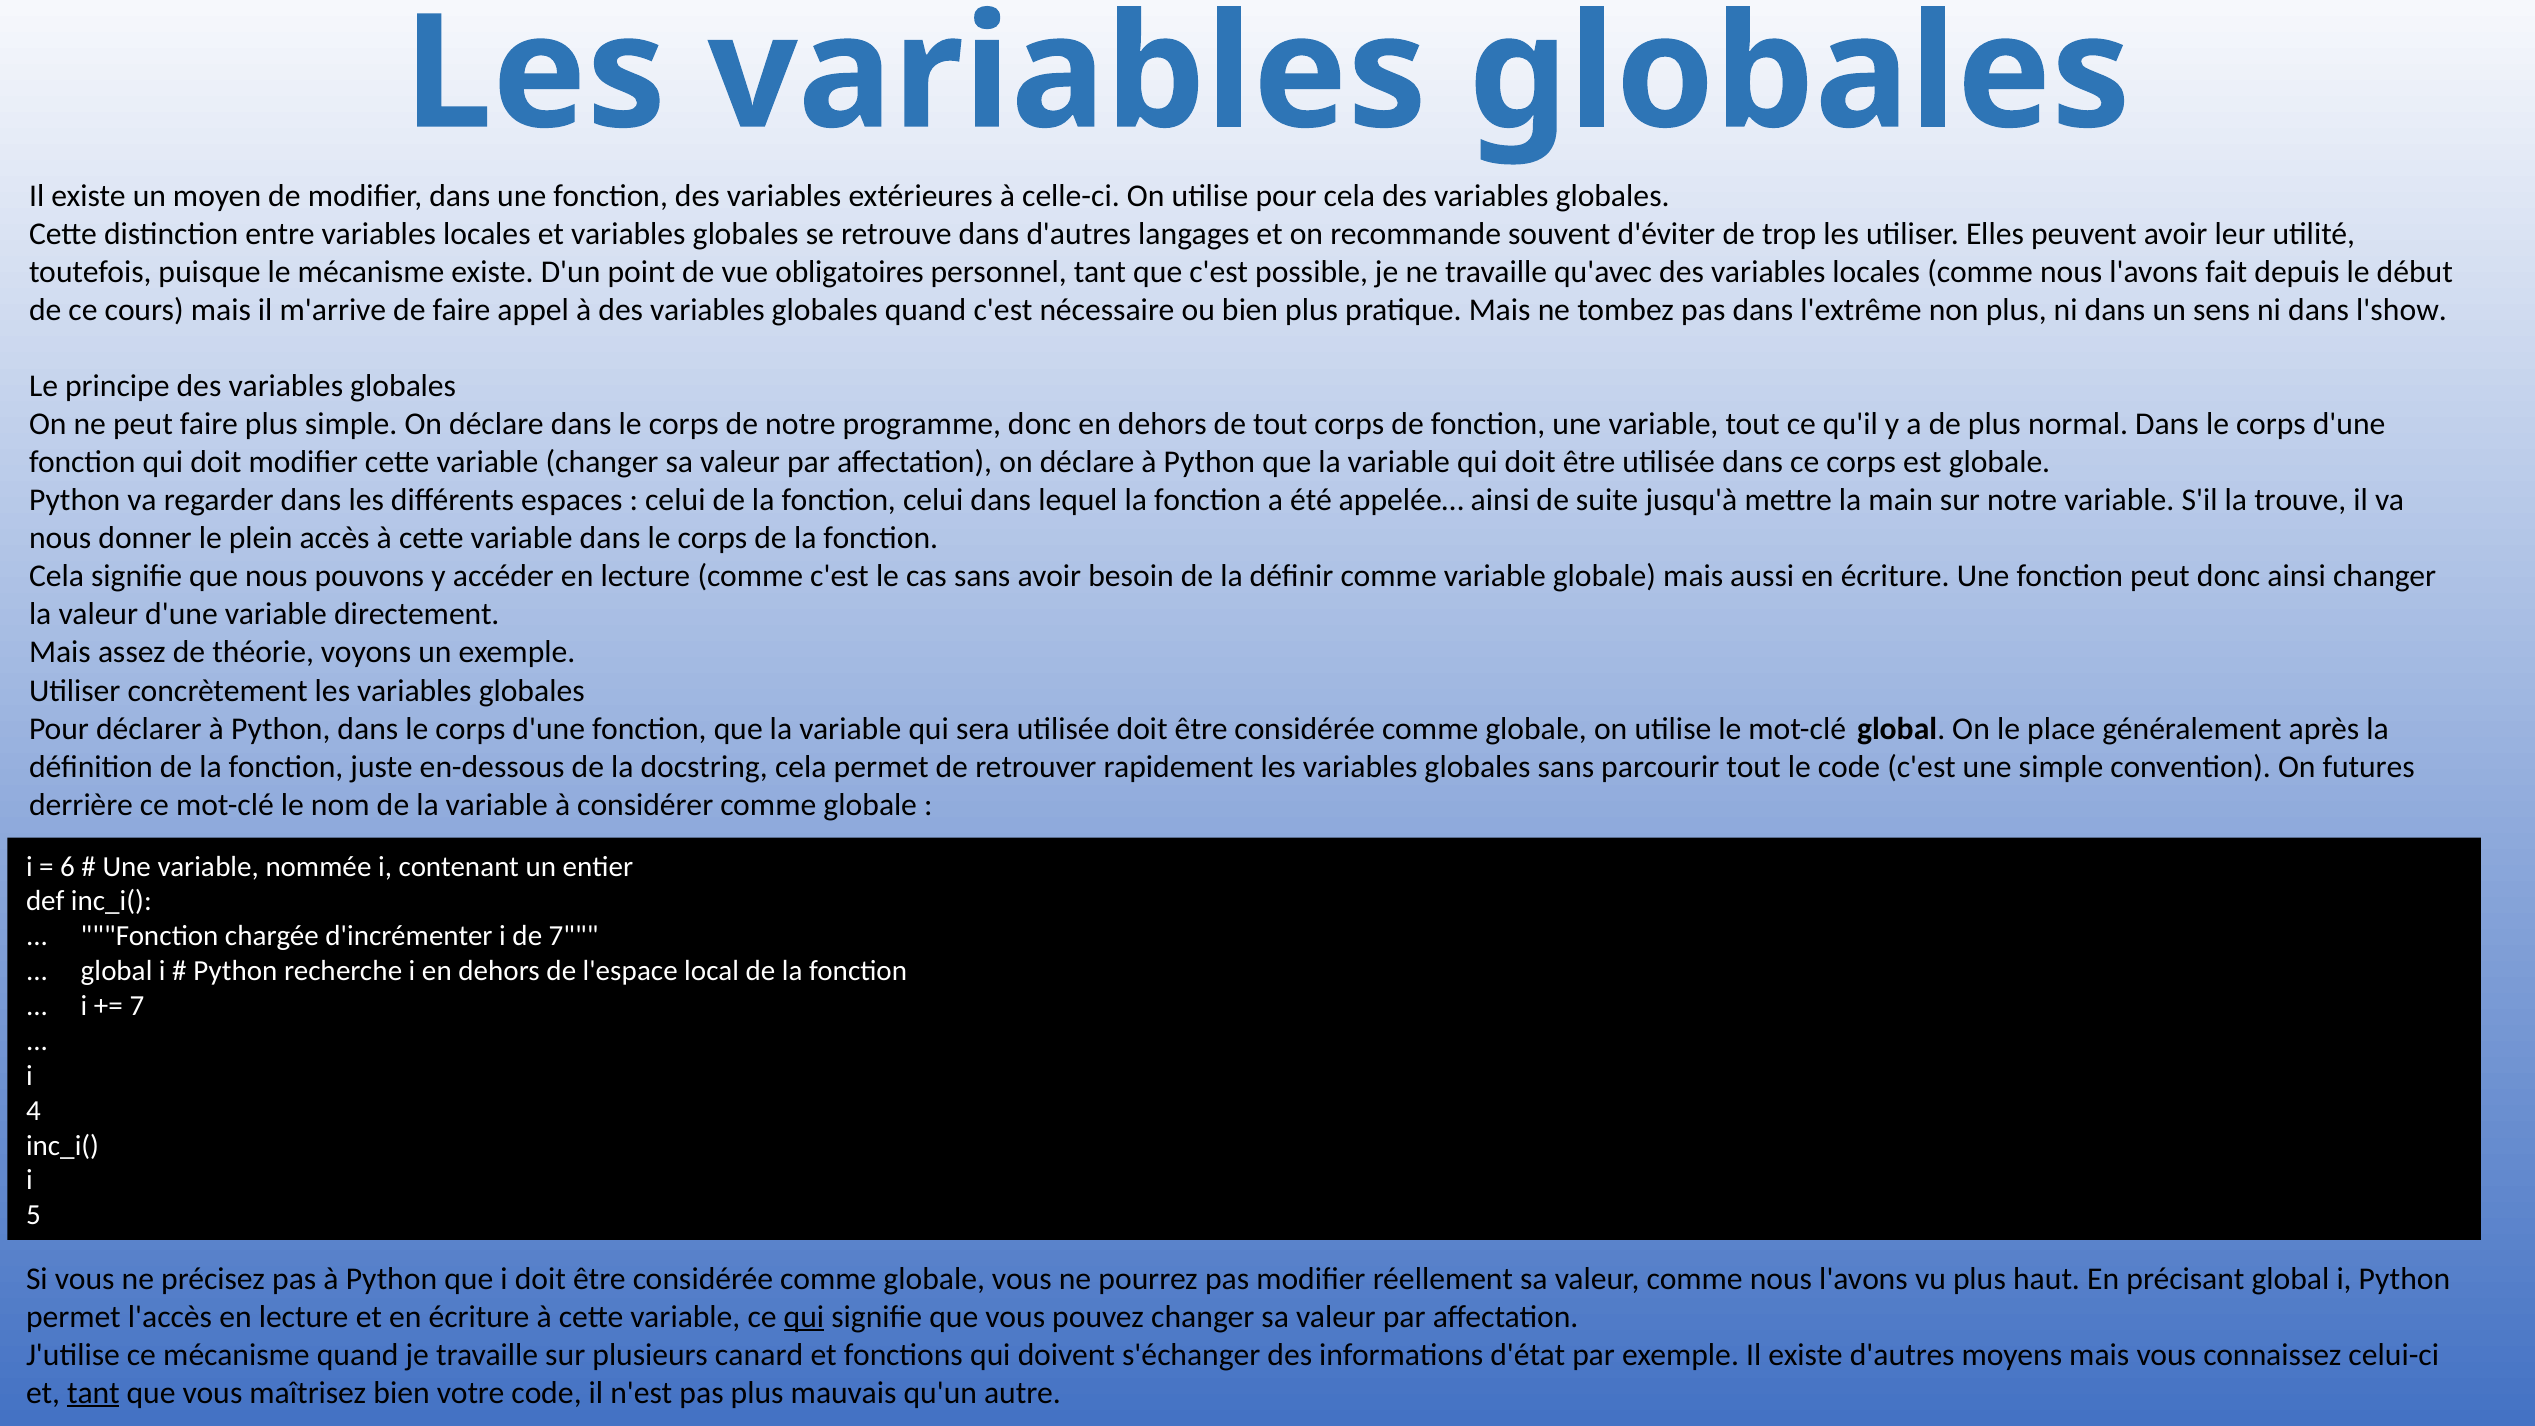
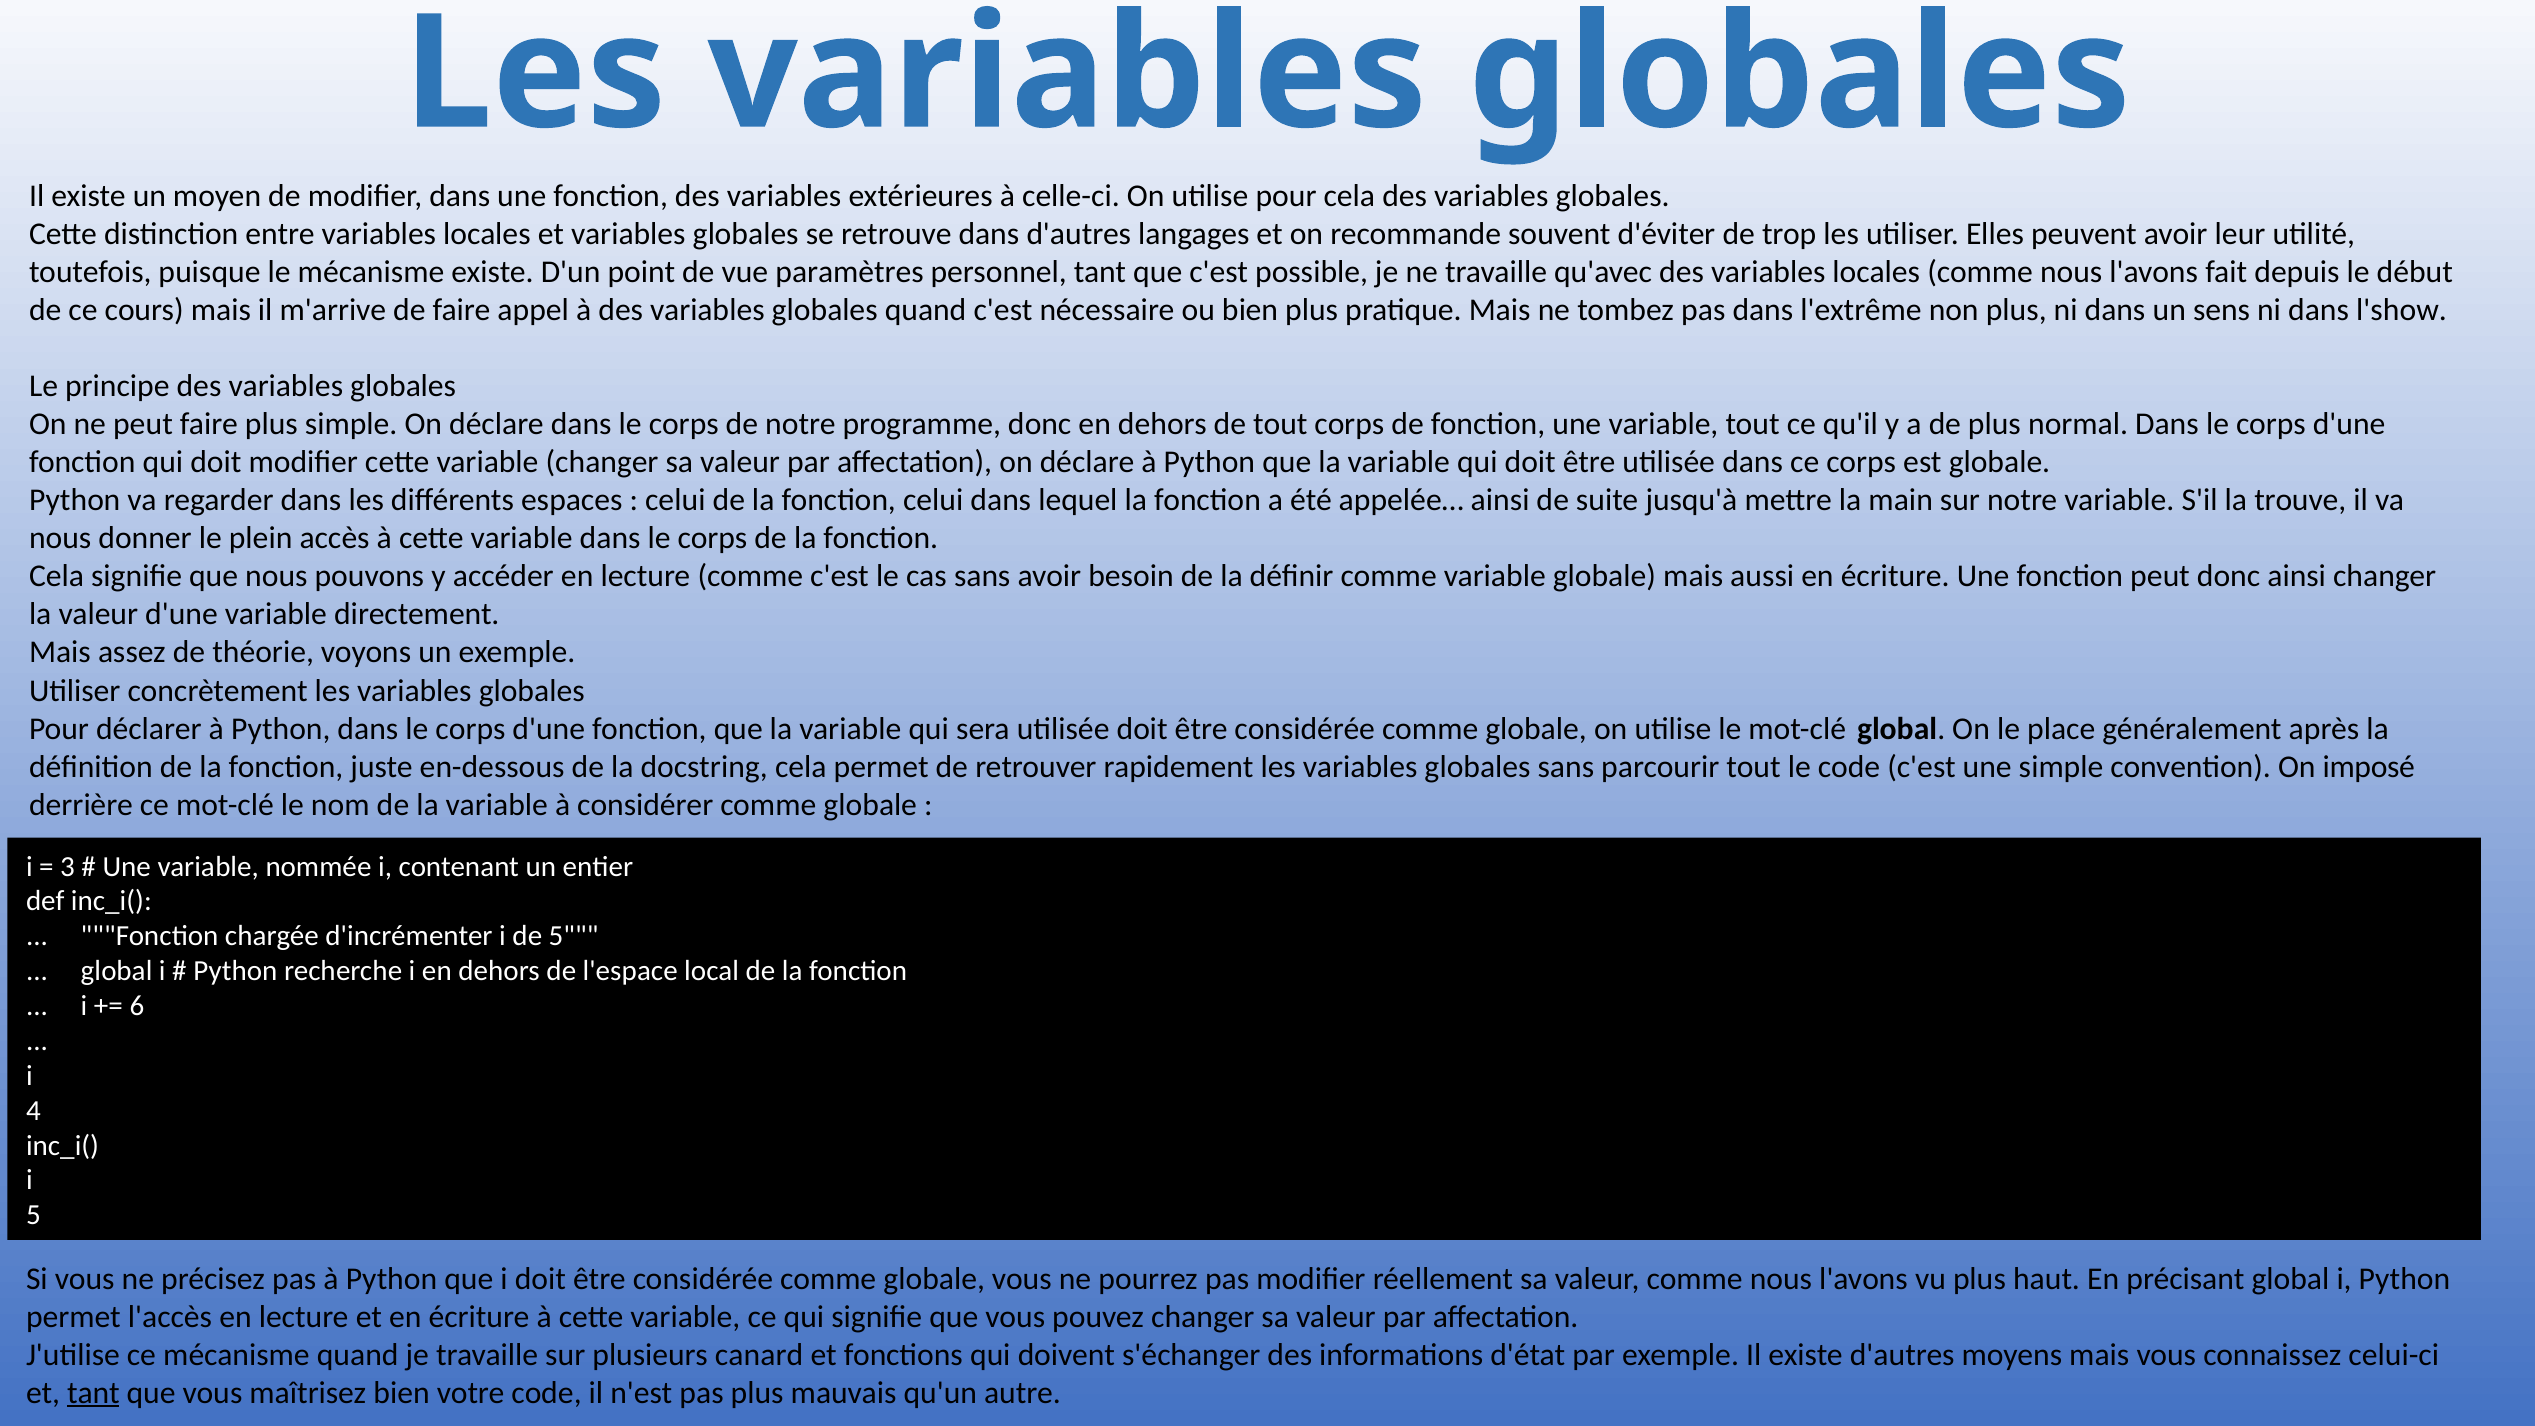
obligatoires: obligatoires -> paramètres (850, 272)
futures: futures -> imposé (2369, 767)
6: 6 -> 3 (68, 866)
de 7: 7 -> 5 (574, 936)
7: 7 -> 6 (137, 1006)
qui underline: present -> none (804, 1317)
